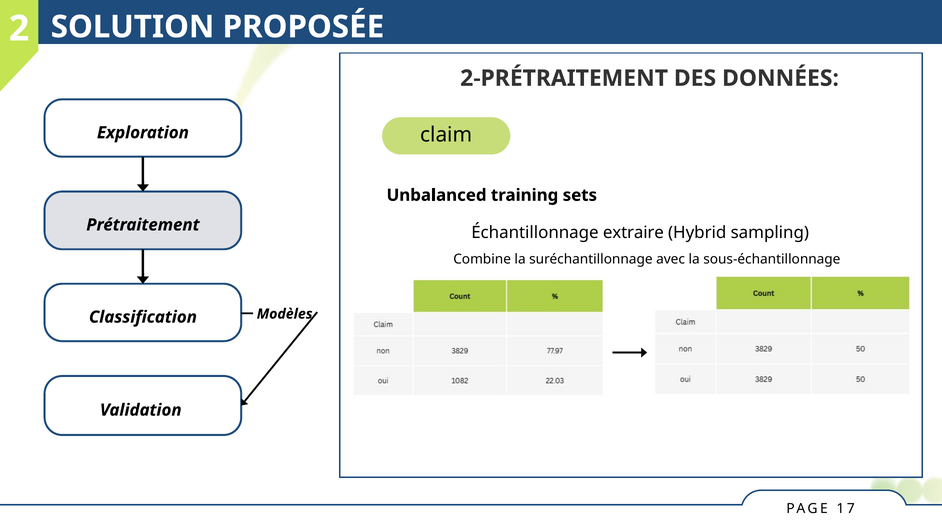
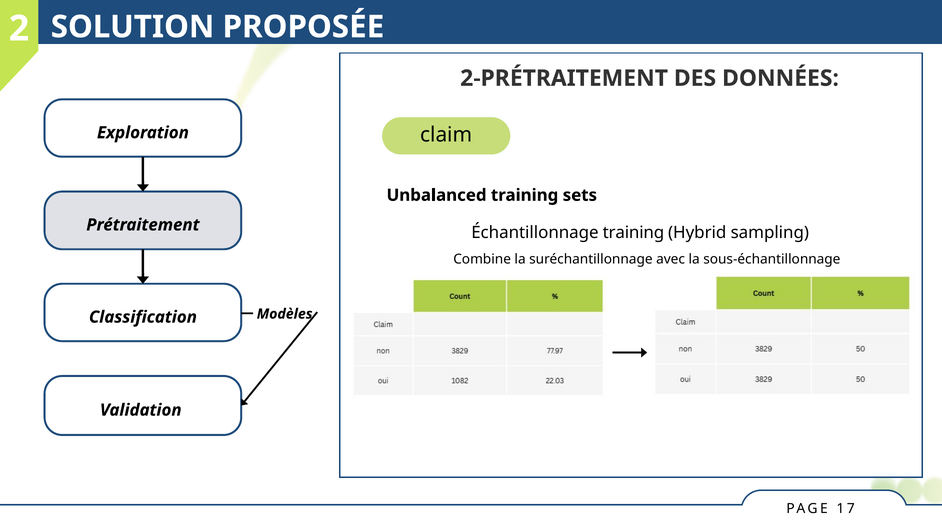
Échantillonnage extraire: extraire -> training (633, 233)
